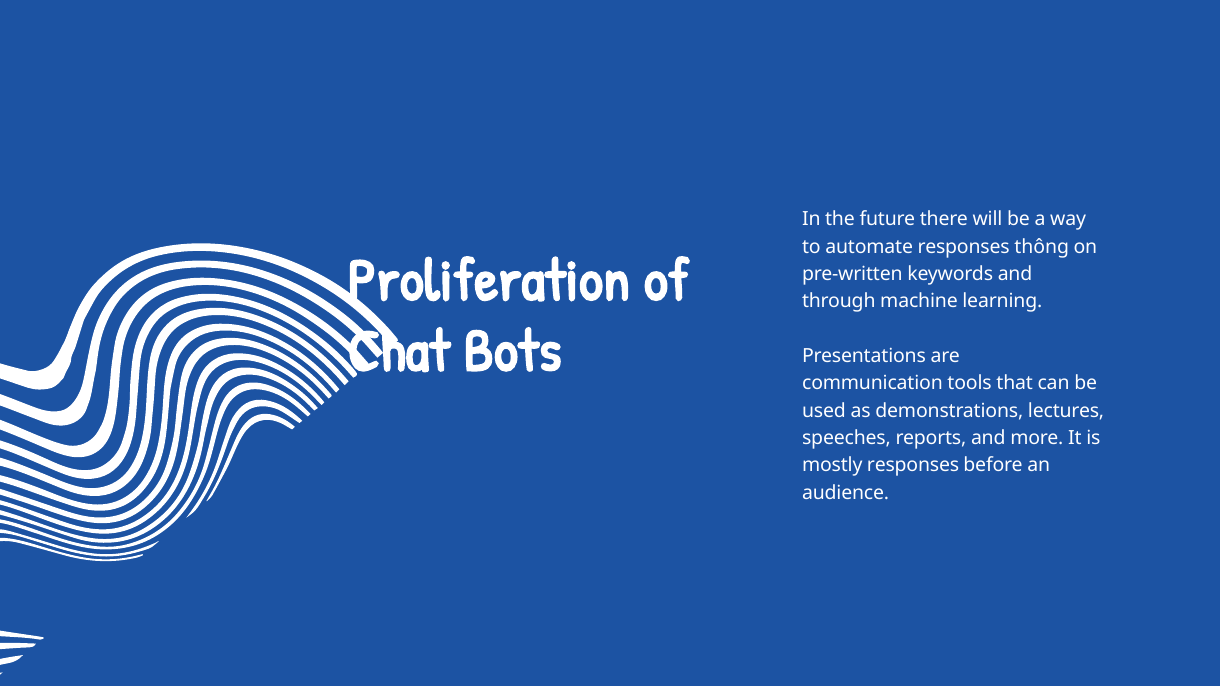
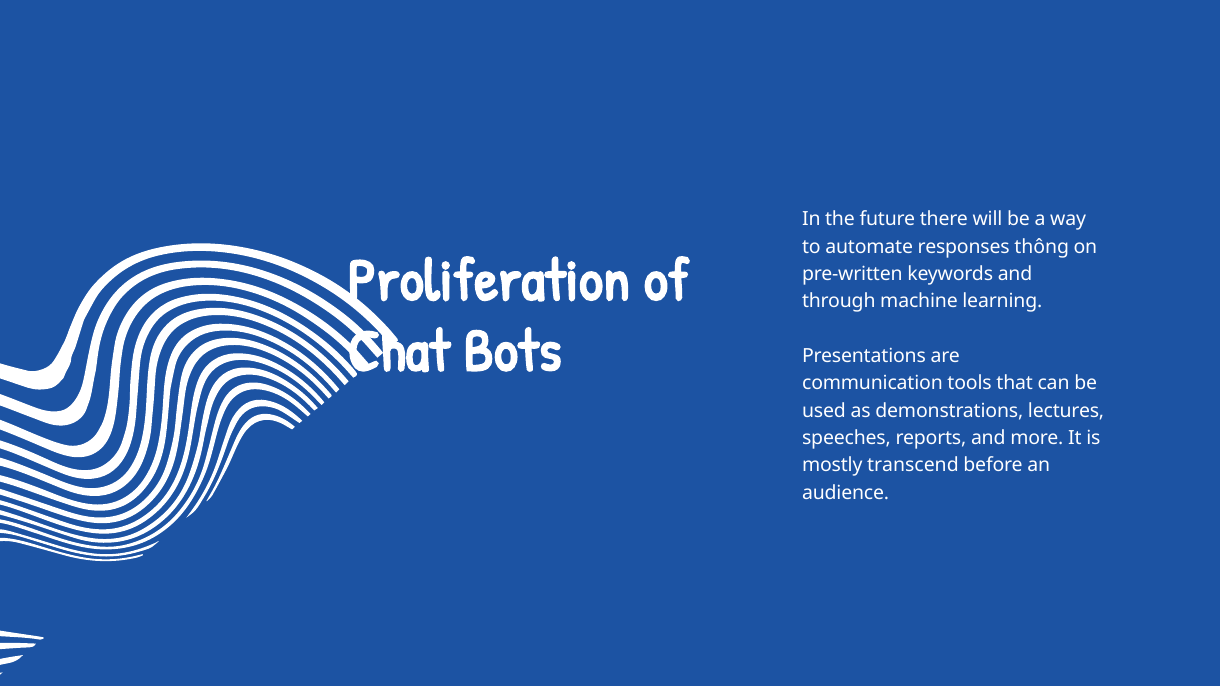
mostly responses: responses -> transcend (913, 466)
